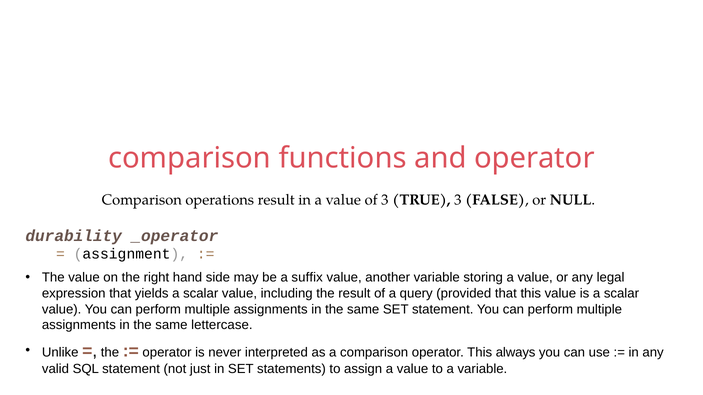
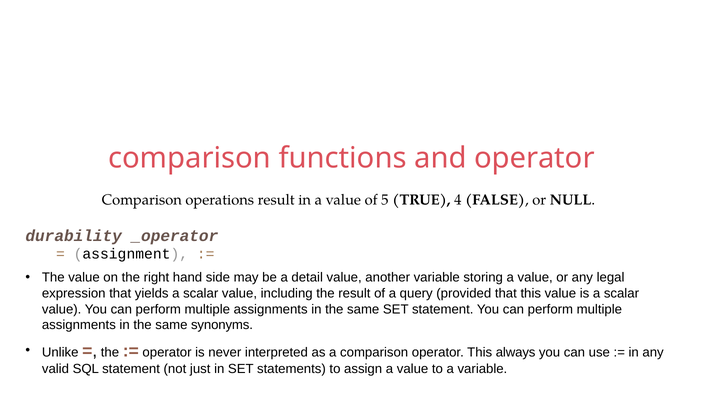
of 3: 3 -> 5 (385, 200)
TRUE 3: 3 -> 4 (458, 200)
suffix: suffix -> detail (307, 278)
lettercase: lettercase -> synonyms (222, 325)
